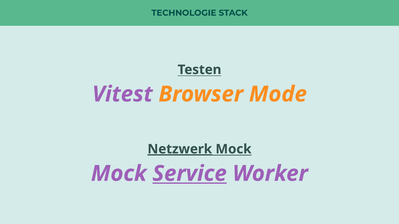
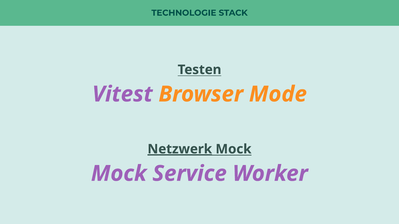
Service underline: present -> none (190, 174)
